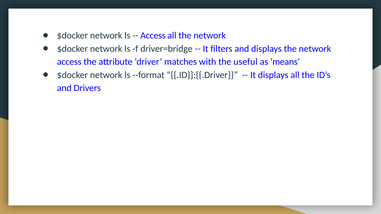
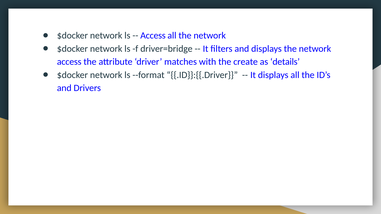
useful: useful -> create (246, 62)
means: means -> details (285, 62)
